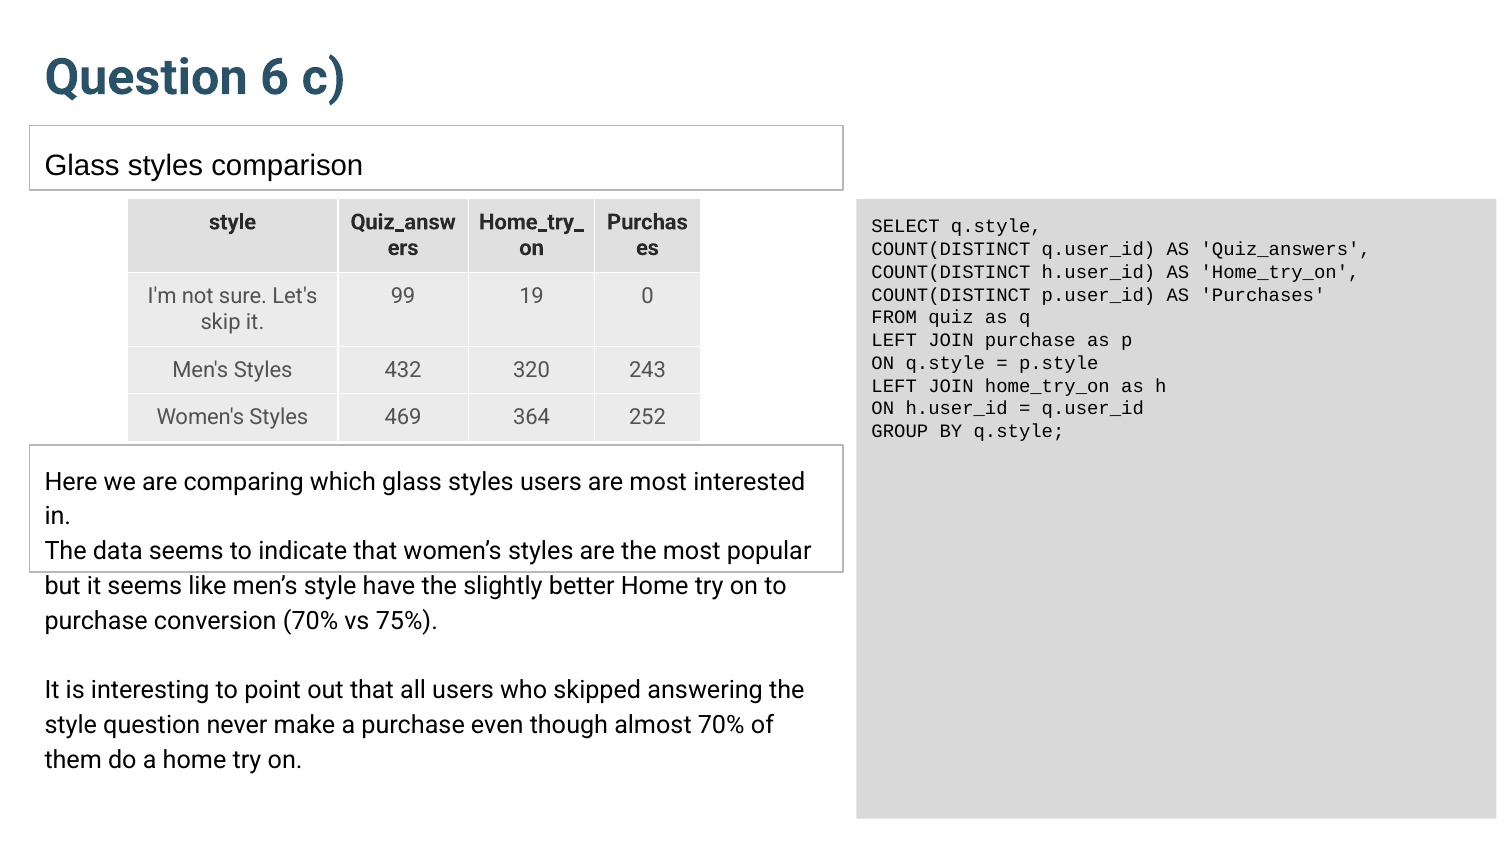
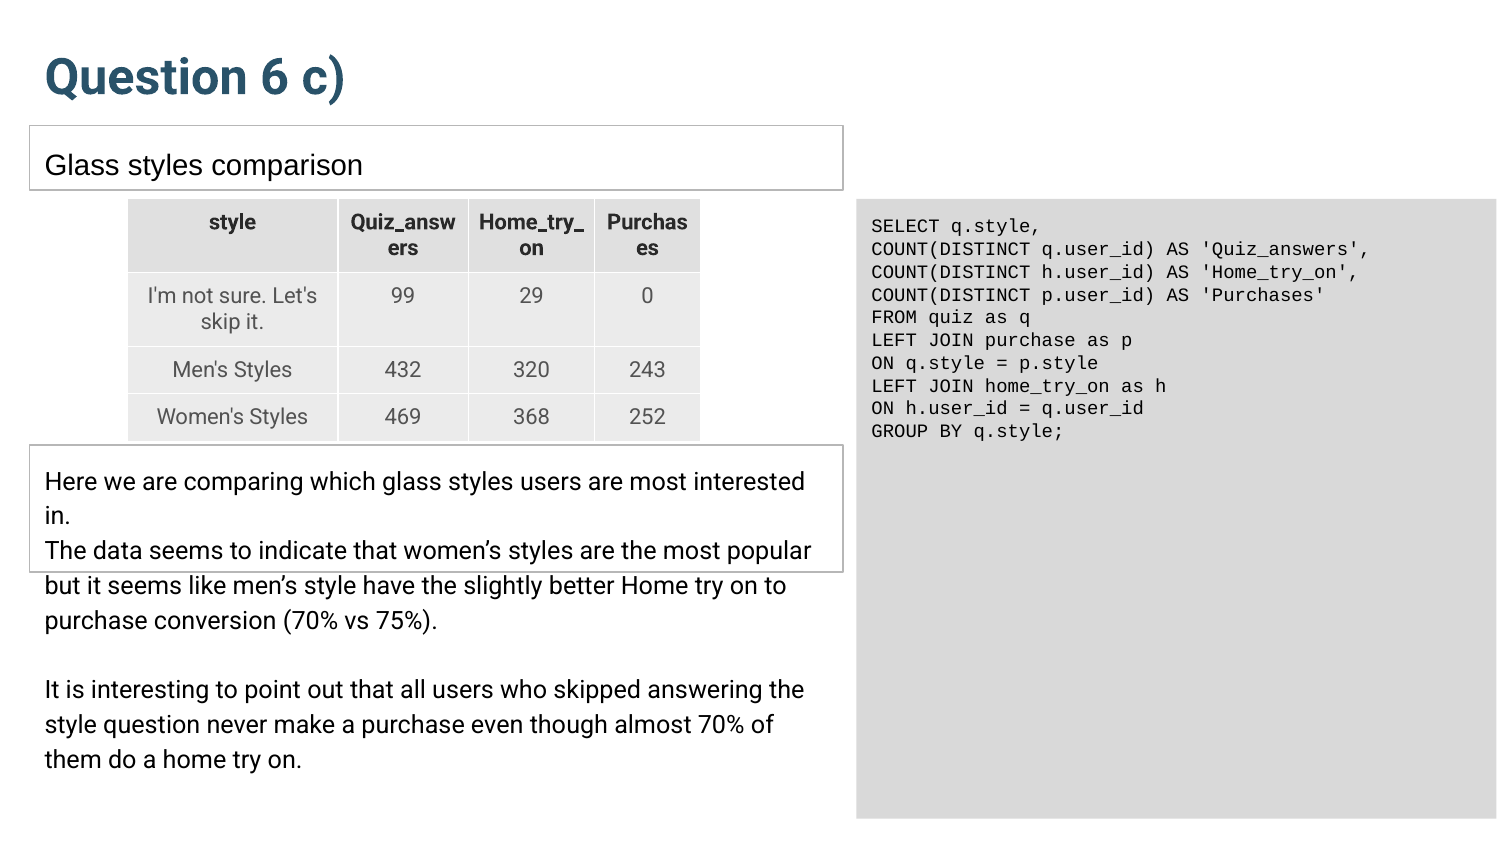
19: 19 -> 29 (532, 296)
364: 364 -> 368 (532, 417)
